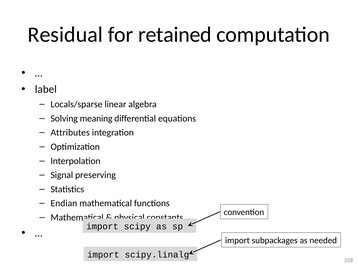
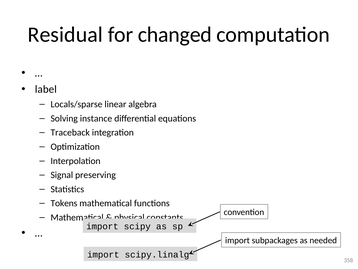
retained: retained -> changed (175, 35)
meaning: meaning -> instance (96, 118)
Attributes: Attributes -> Traceback (70, 132)
Endian: Endian -> Tokens (64, 203)
